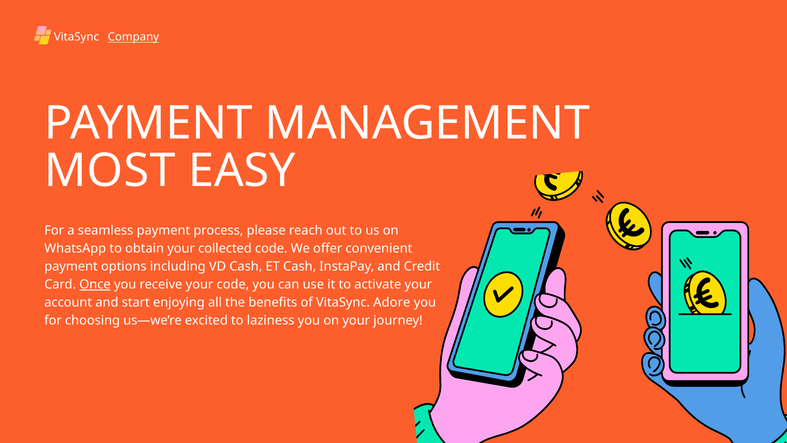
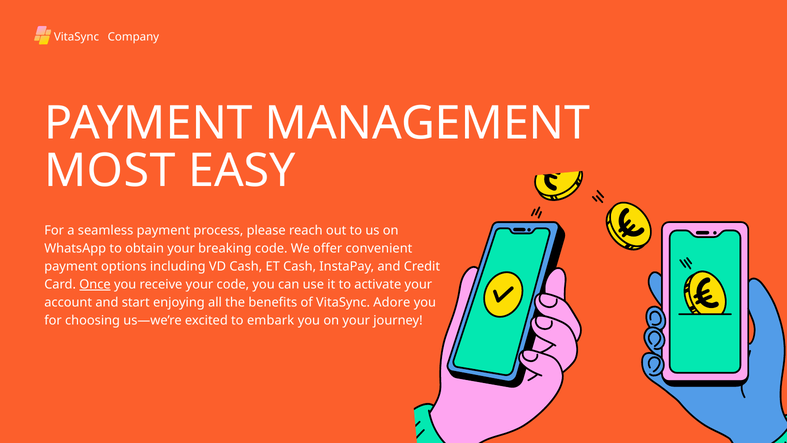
Company underline: present -> none (133, 37)
collected: collected -> breaking (225, 248)
laziness: laziness -> embark (271, 320)
